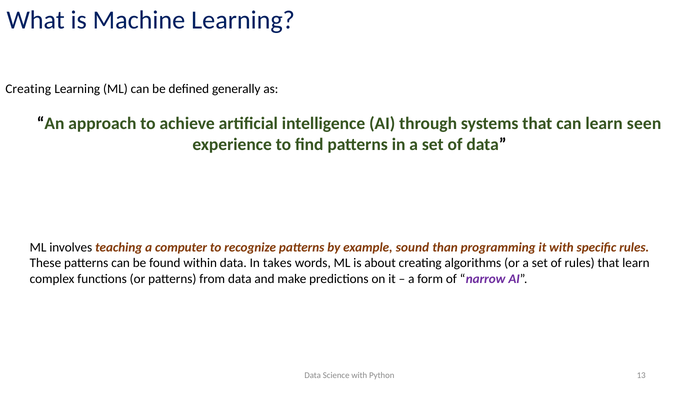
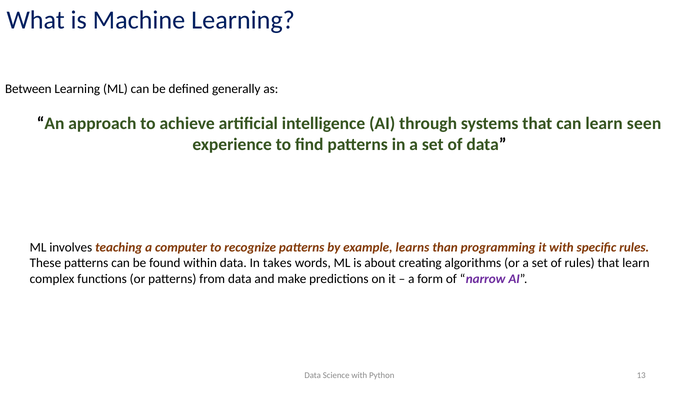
Creating: Creating -> Between (28, 89)
sound: sound -> learns (412, 247)
